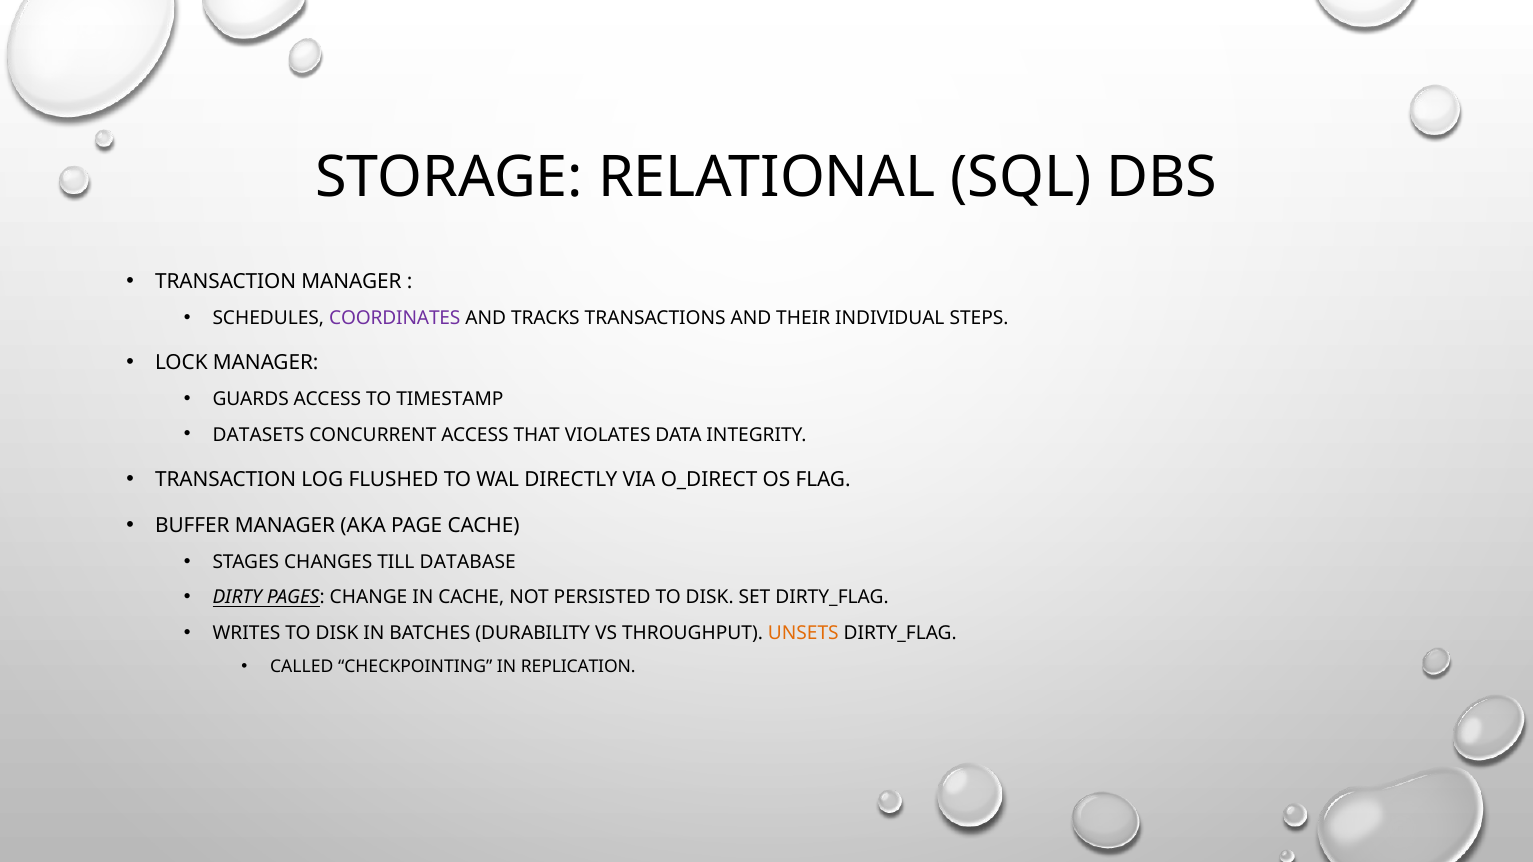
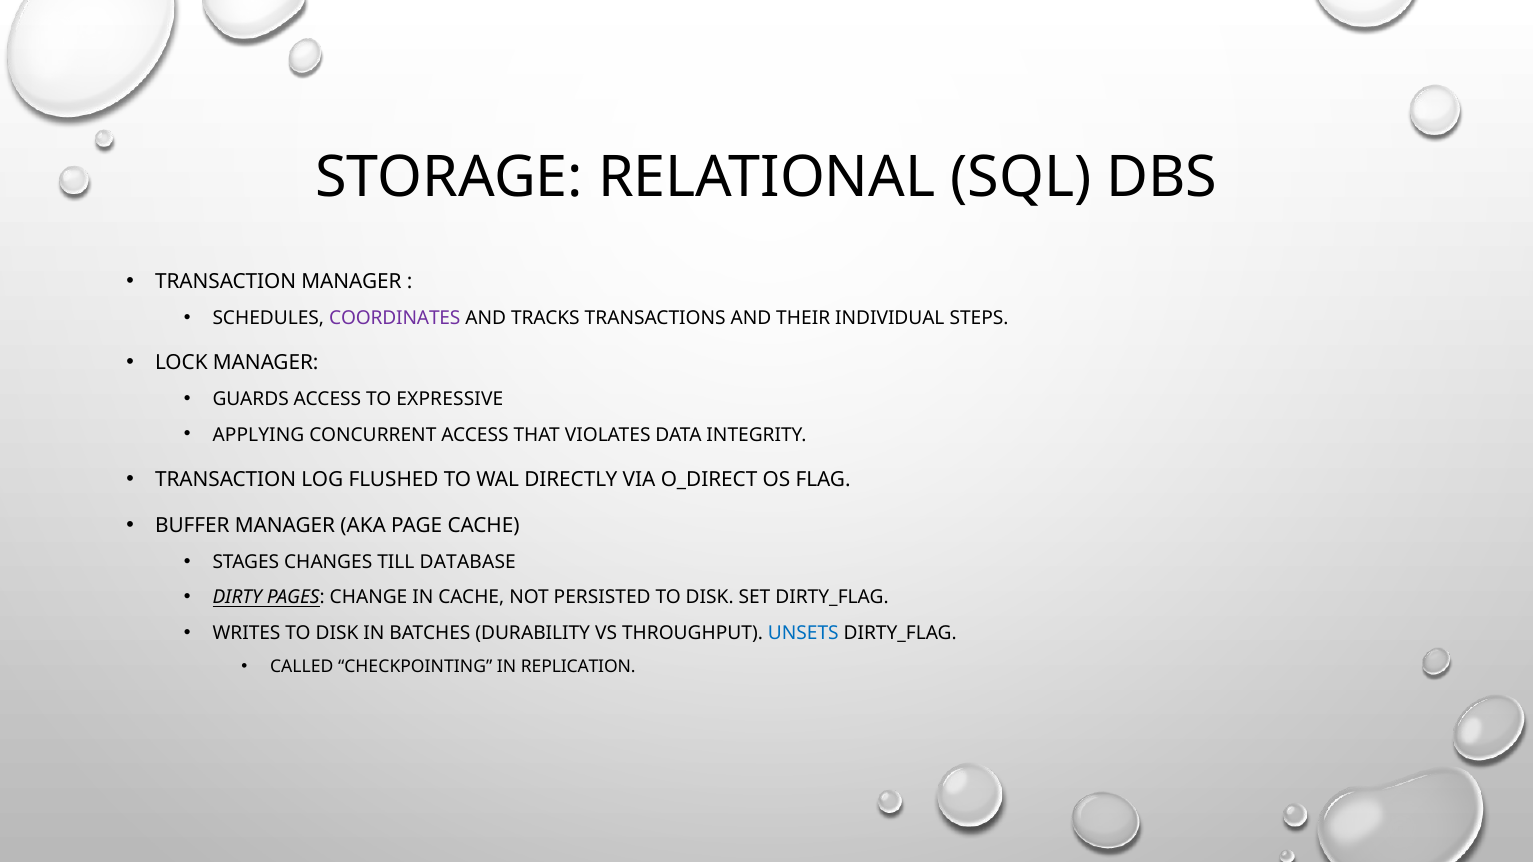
TIMESTAMP: TIMESTAMP -> EXPRESSIVE (450, 399)
DATASETS: DATASETS -> APPLYING (258, 435)
UNSETS colour: orange -> blue (803, 633)
